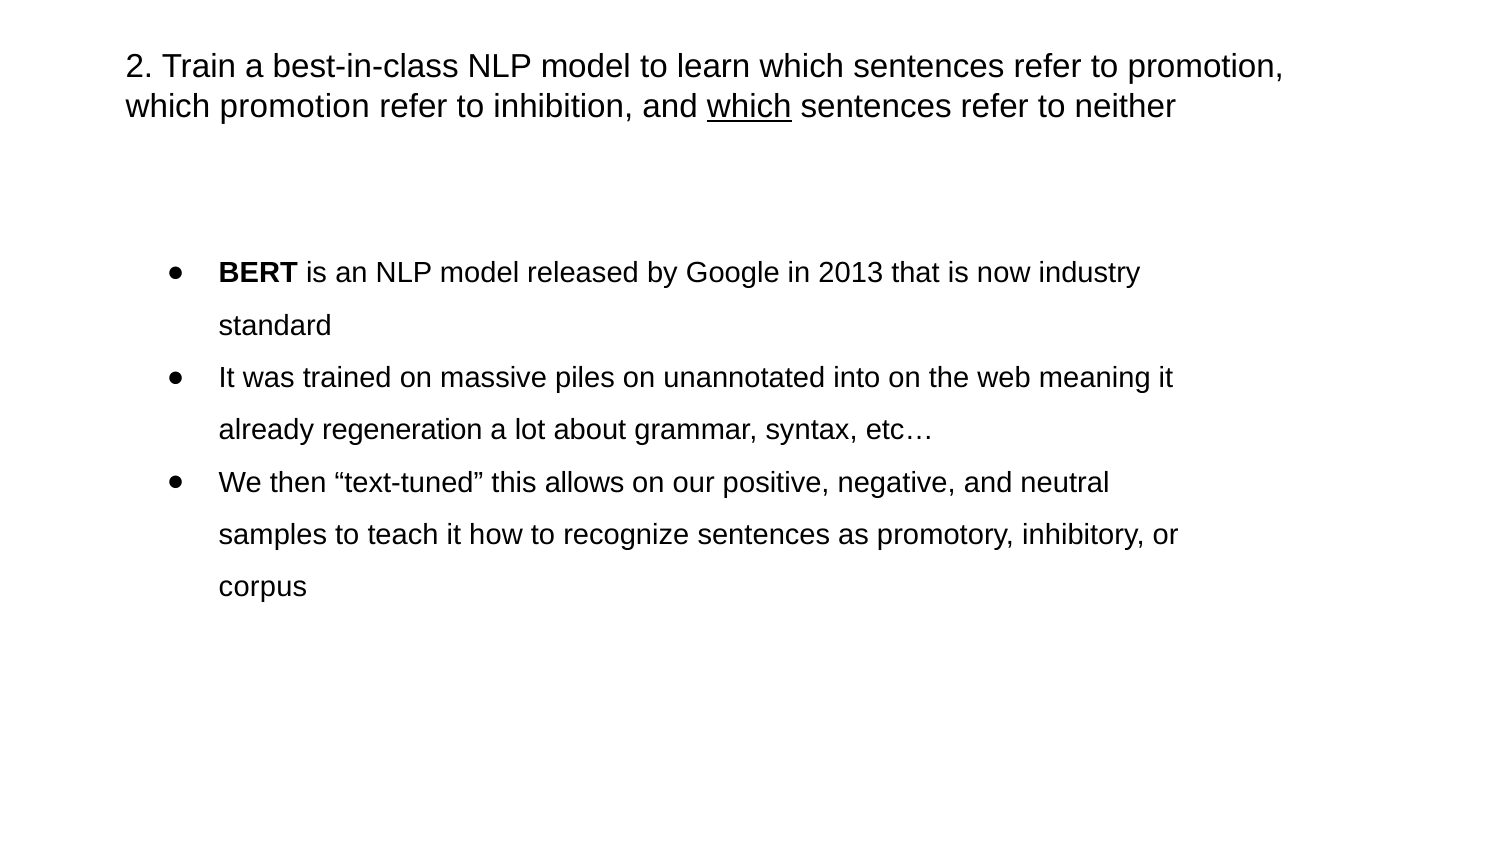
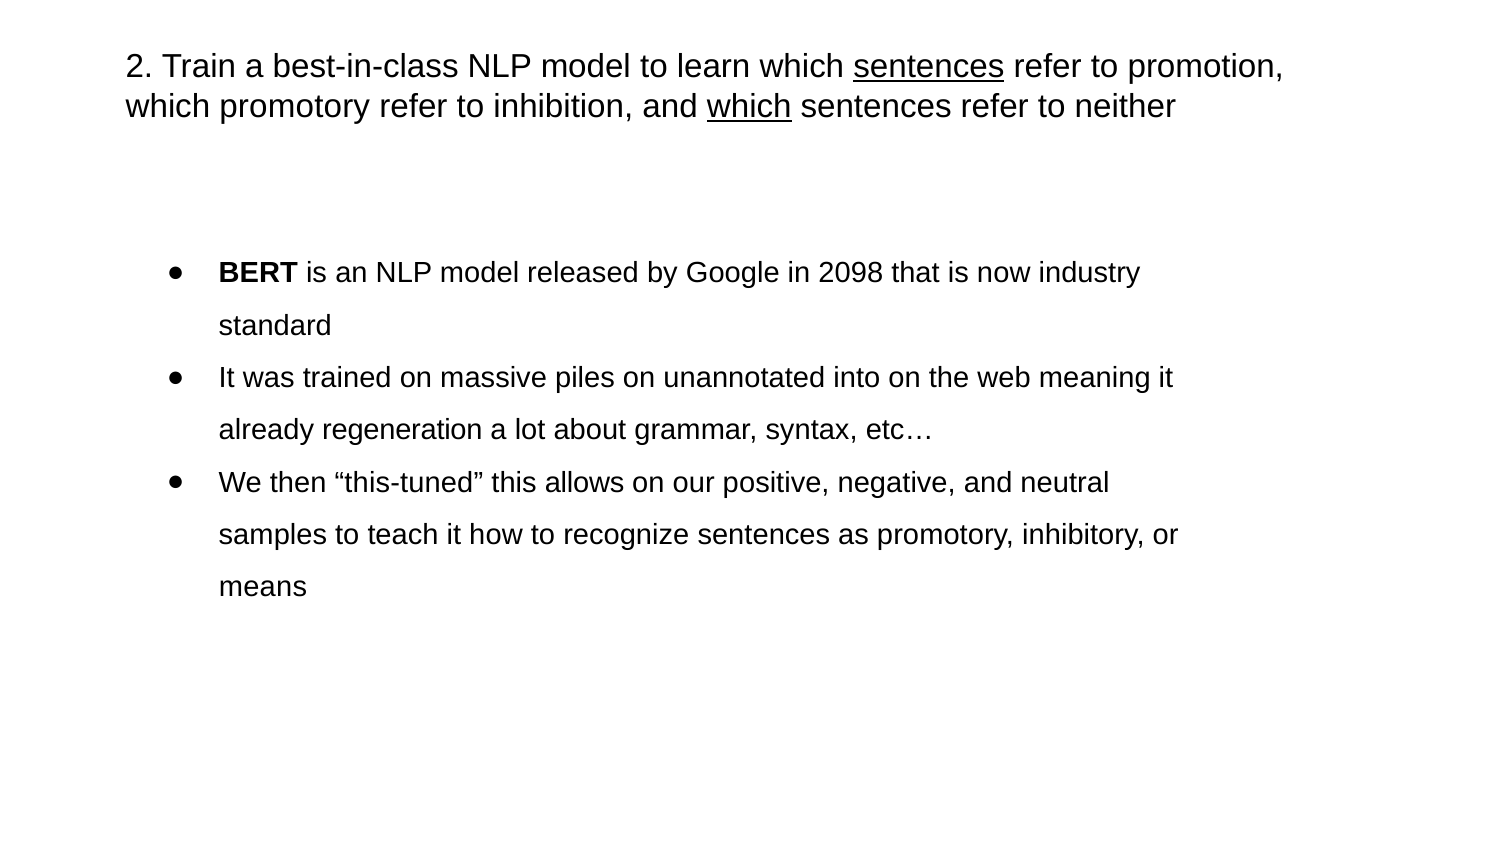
sentences underline: none -> present (929, 67)
which promotion: promotion -> promotory (295, 107)
2013: 2013 -> 2098 (851, 273)
text-tuned: text-tuned -> this-tuned (409, 483)
corpus: corpus -> means (263, 587)
